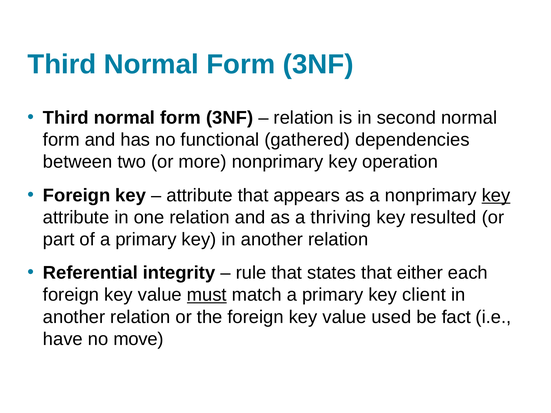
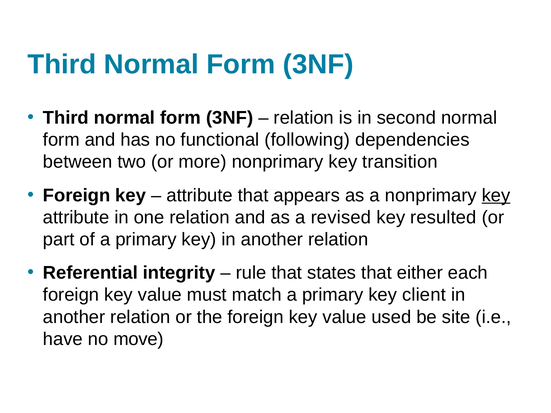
gathered: gathered -> following (307, 140)
operation: operation -> transition (400, 162)
thriving: thriving -> revised (341, 218)
must underline: present -> none (207, 295)
fact: fact -> site (456, 317)
